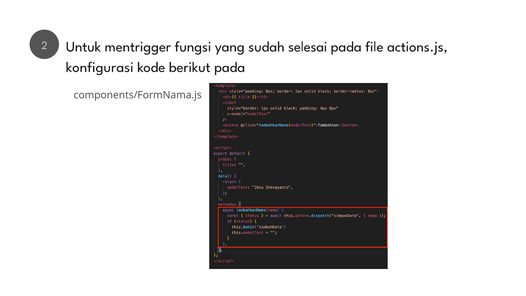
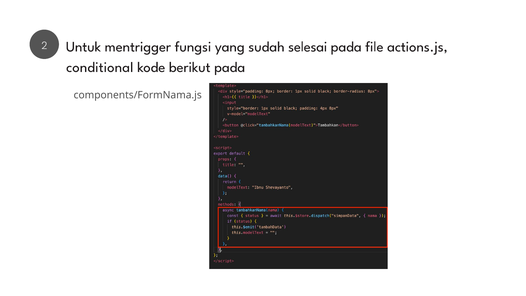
konfigurasi: konfigurasi -> conditional (100, 67)
